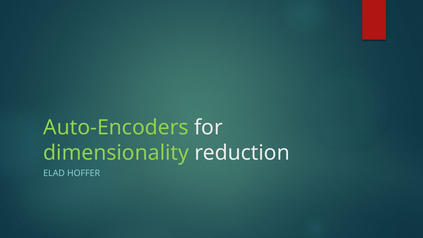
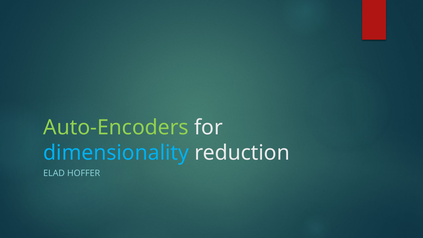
dimensionality colour: light green -> light blue (116, 153)
